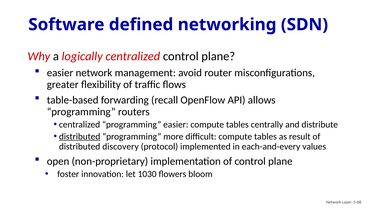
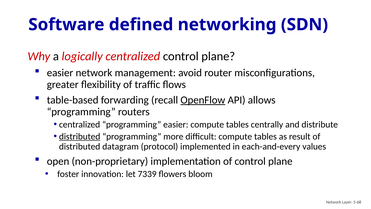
OpenFlow underline: none -> present (203, 100)
discovery: discovery -> datagram (121, 146)
1030: 1030 -> 7339 (147, 174)
